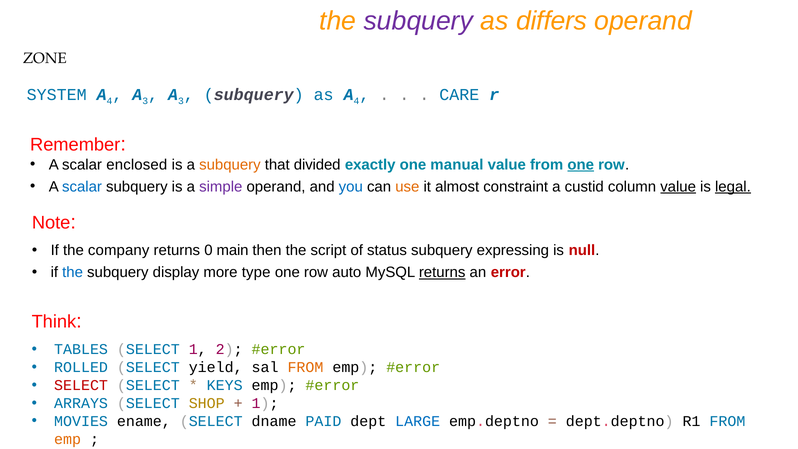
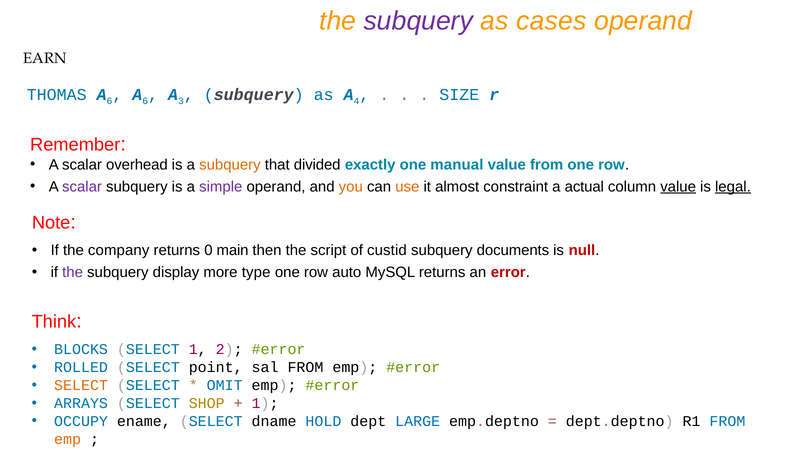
differs: differs -> cases (551, 21)
ZONE: ZONE -> EARN (45, 58)
SYSTEM: SYSTEM -> THOMAS (57, 95)
4: 4 -> 6 (109, 101)
3: 3 -> 6 (145, 101)
CARE: CARE -> SIZE (459, 95)
enclosed: enclosed -> overhead (137, 165)
one underline: present -> none (581, 165)
scalar colour: blue -> purple (82, 187)
you colour: blue -> orange (351, 187)
custid: custid -> actual (584, 187)
status: status -> custid (387, 250)
expressing: expressing -> documents (513, 250)
the colour: blue -> purple (73, 272)
returns underline: present -> none (442, 272)
TABLES: TABLES -> BLOCKS (81, 349)
yield: yield -> point (216, 367)
FROM colour: orange -> black (305, 367)
SELECT colour: red -> orange (81, 385)
KEYS: KEYS -> OMIT (225, 385)
MOVIES: MOVIES -> OCCUPY (81, 421)
PAID: PAID -> HOLD (323, 421)
